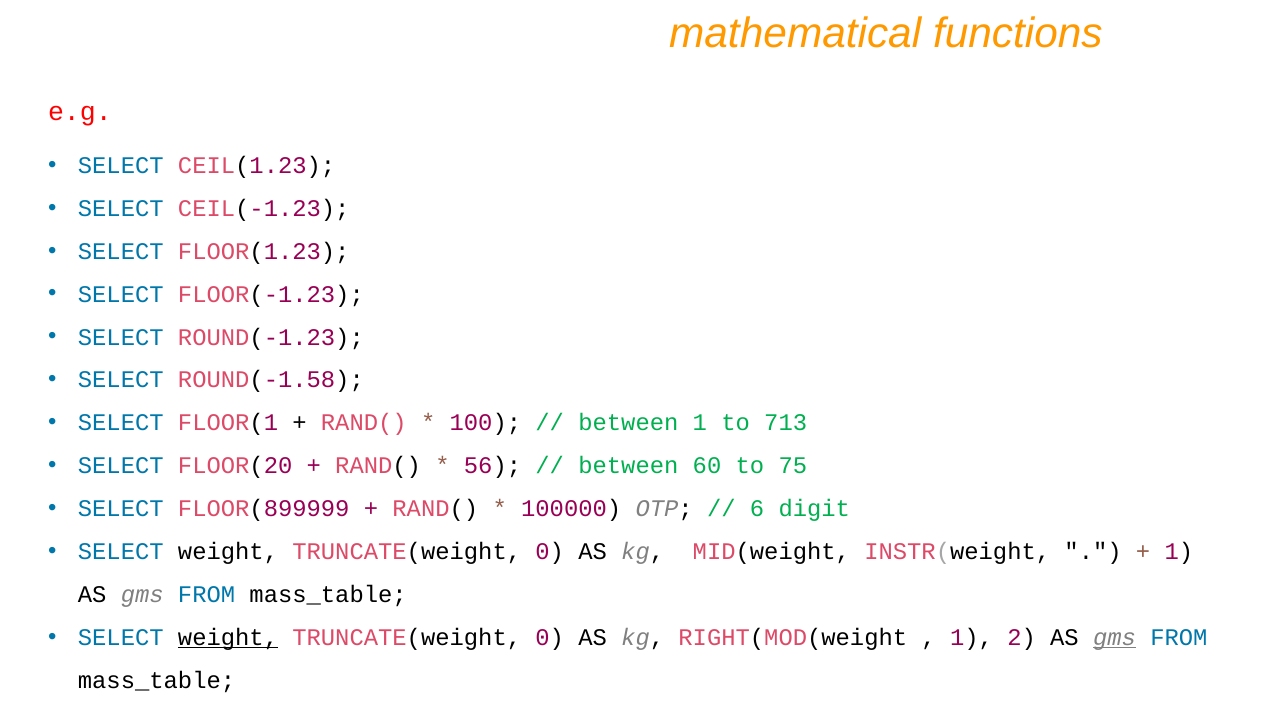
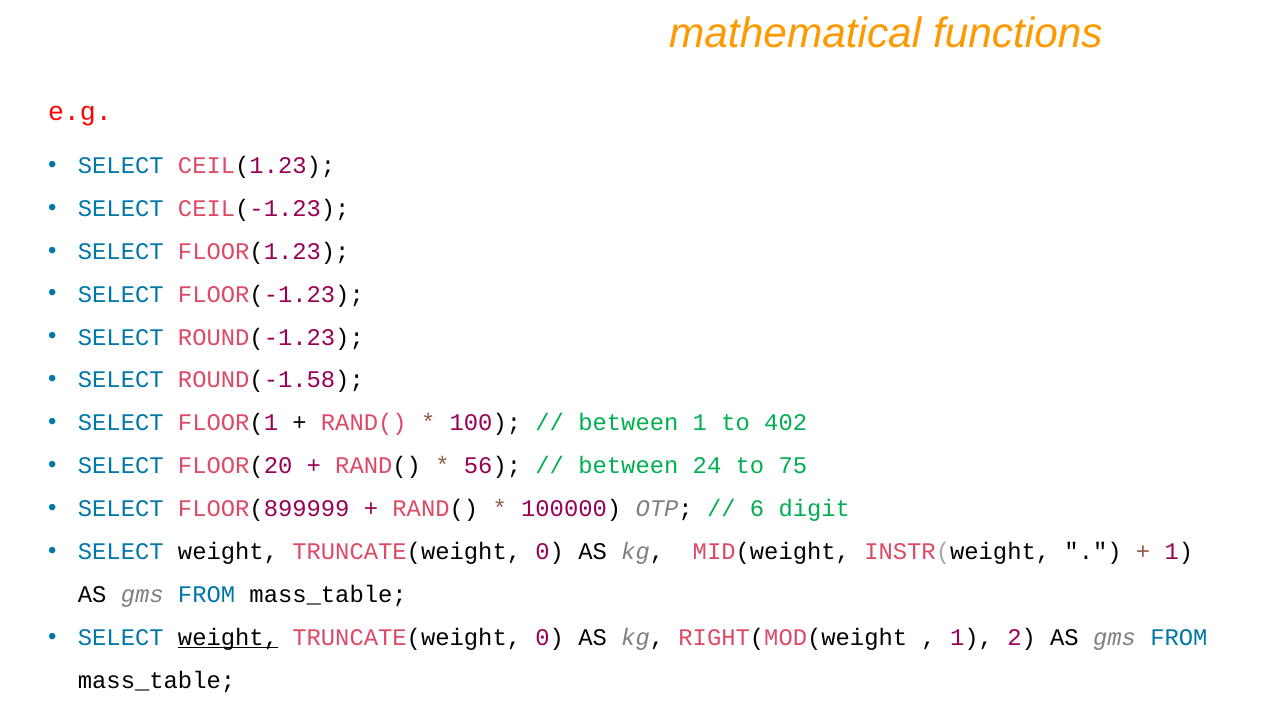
713: 713 -> 402 (786, 423)
60: 60 -> 24 (707, 466)
gms underline: present -> none (1115, 637)
